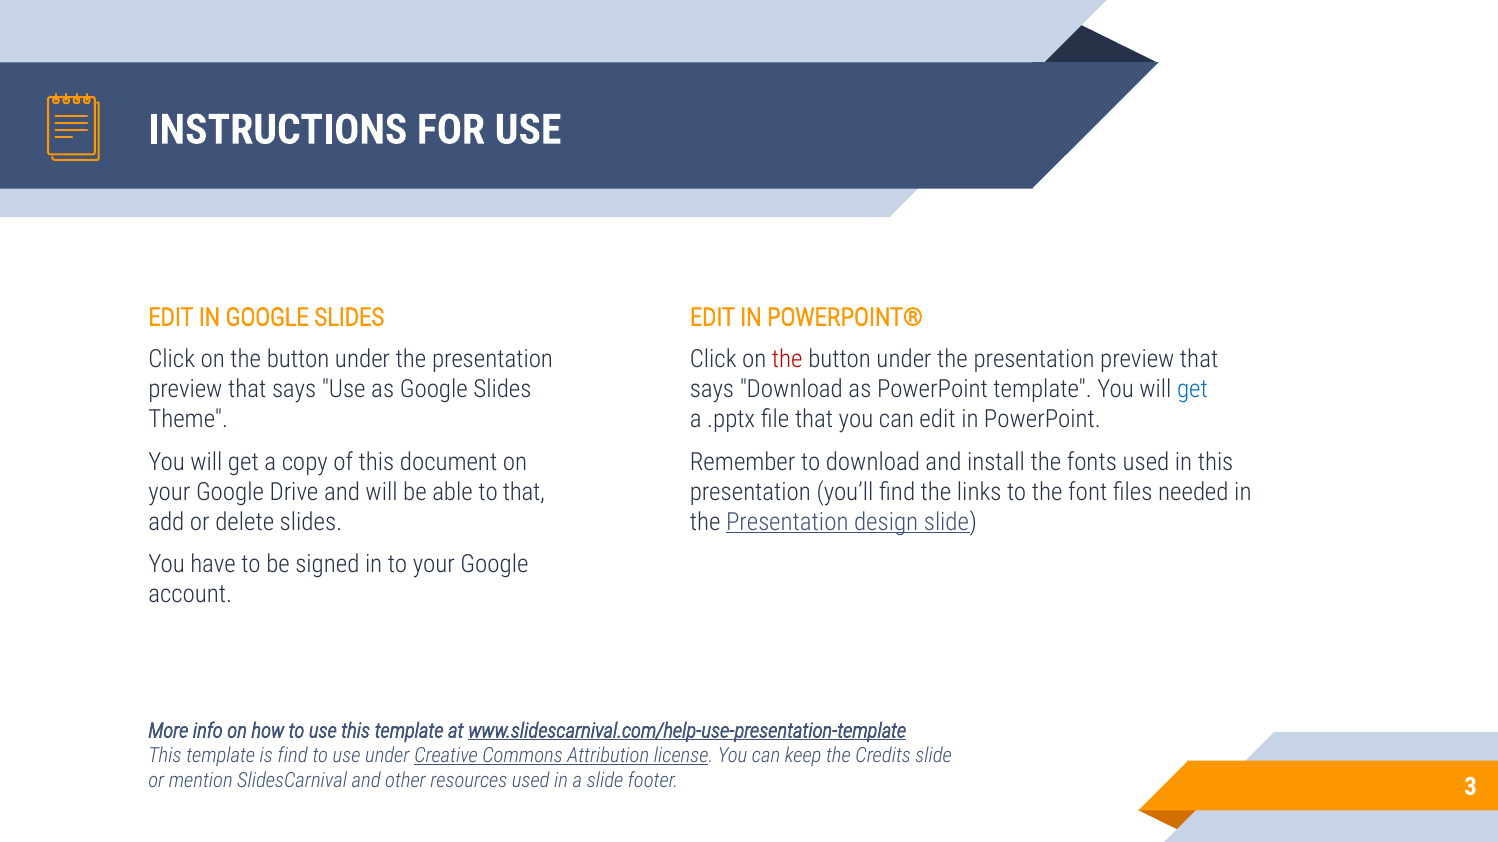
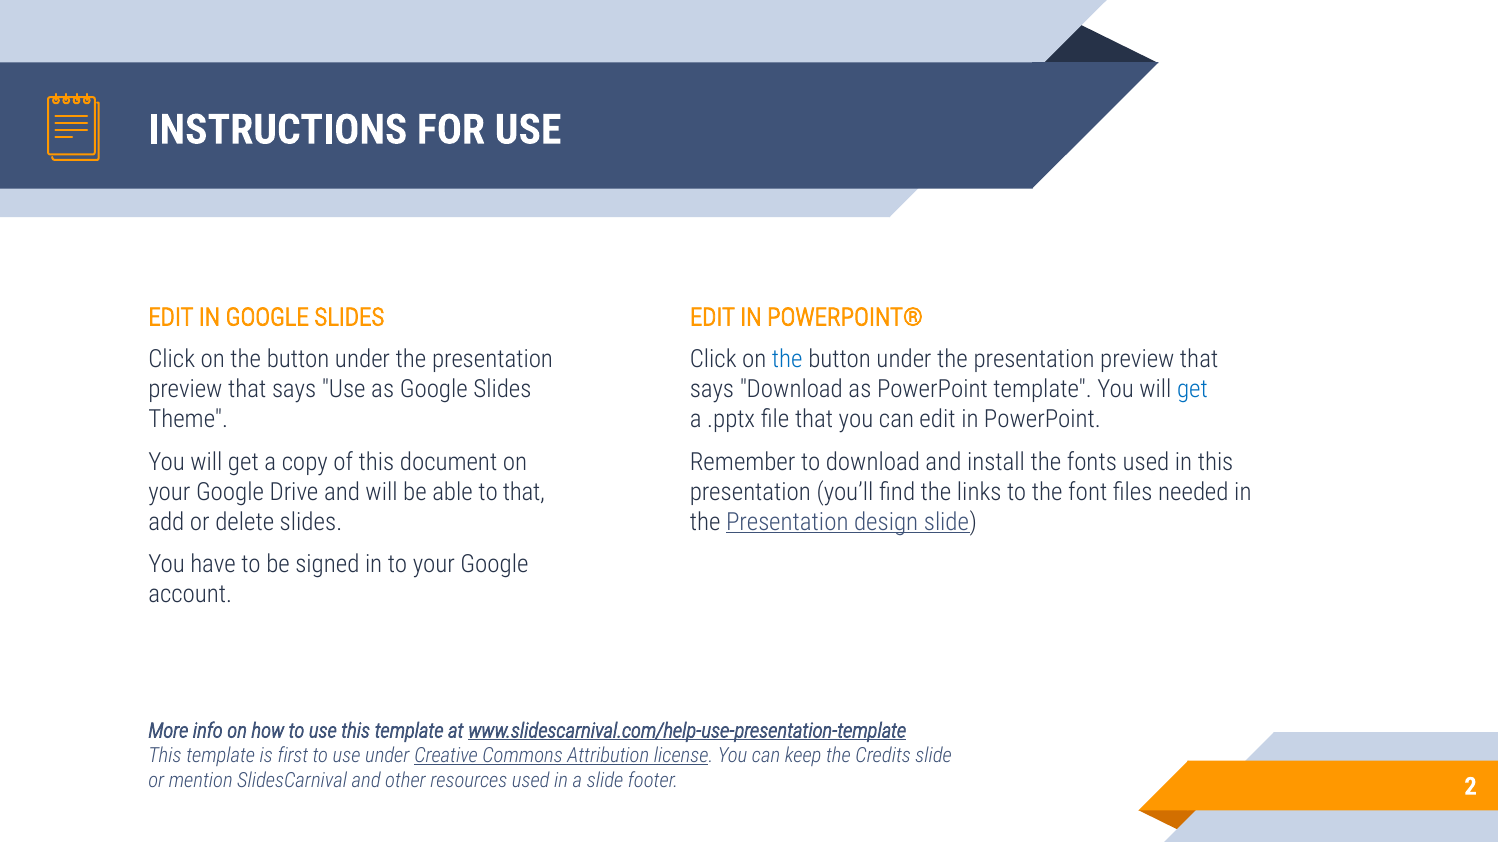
the colour: red -> blue (787, 360)
is find: find -> first (293, 756)
3: 3 -> 2 (1471, 787)
